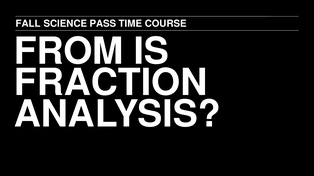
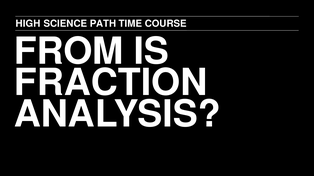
FALL: FALL -> HIGH (28, 24)
PASS: PASS -> PATH (103, 24)
